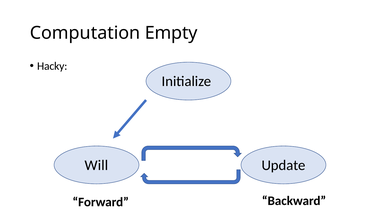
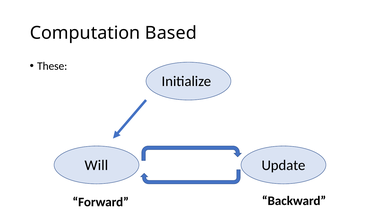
Empty: Empty -> Based (171, 33)
Hacky: Hacky -> These (52, 66)
